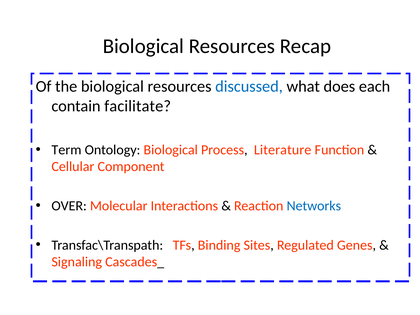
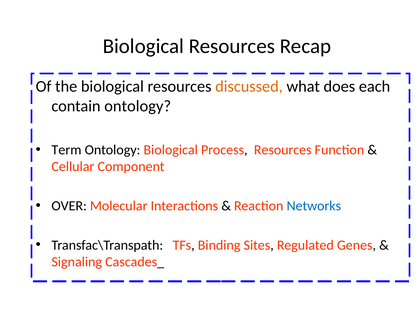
discussed colour: blue -> orange (249, 87)
contain facilitate: facilitate -> ontology (138, 106)
Process Literature: Literature -> Resources (283, 150)
